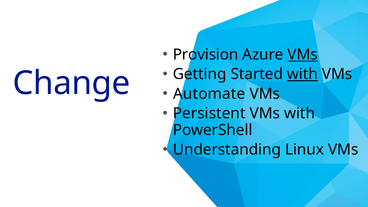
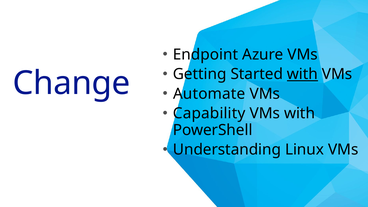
Provision: Provision -> Endpoint (206, 55)
VMs underline: present -> none (303, 55)
Persistent: Persistent -> Capability (209, 113)
